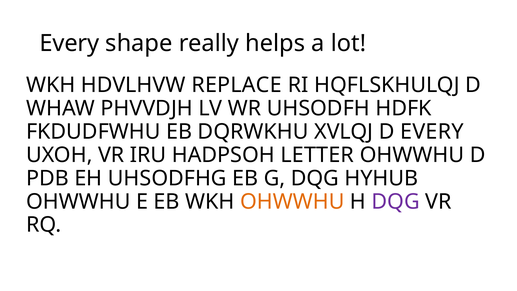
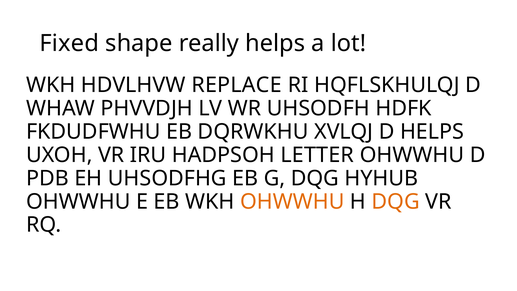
Every: Every -> Fixed (69, 43)
D EVERY: EVERY -> HELPS (432, 132)
DQG colour: purple -> orange (396, 201)
